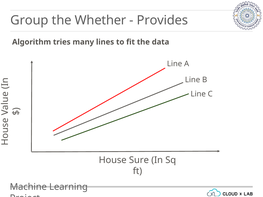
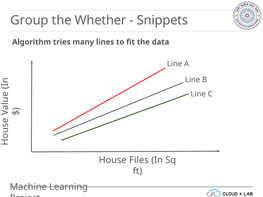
Provides: Provides -> Snippets (162, 20)
Sure: Sure -> Files (139, 160)
